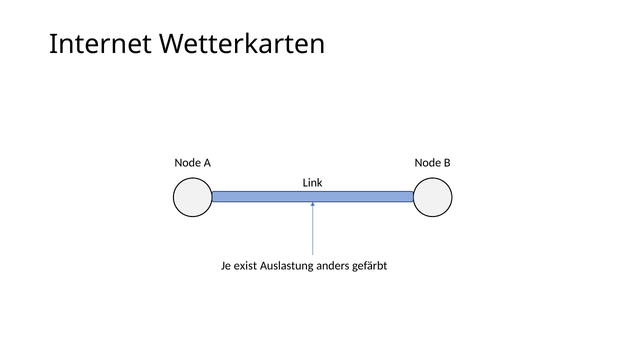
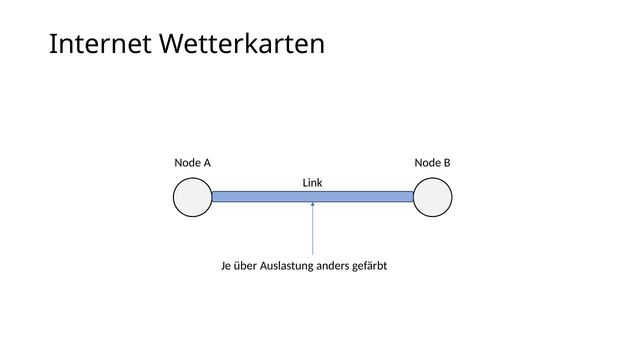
exist: exist -> über (245, 266)
